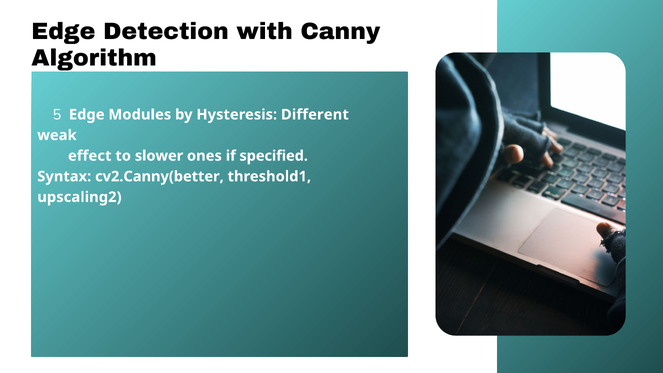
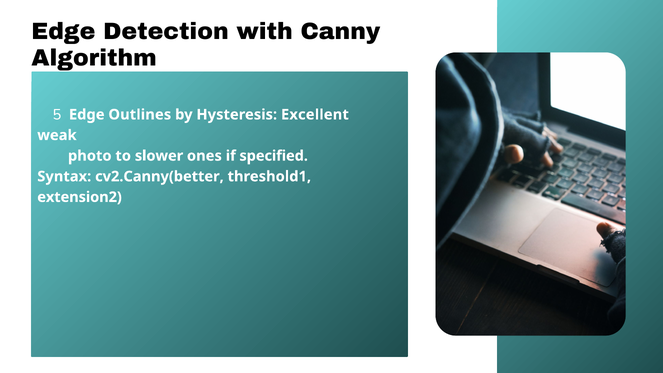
Modules: Modules -> Outlines (140, 115)
Different: Different -> Excellent (315, 115)
effect: effect -> photo (90, 156)
upscaling2: upscaling2 -> extension2 (80, 197)
